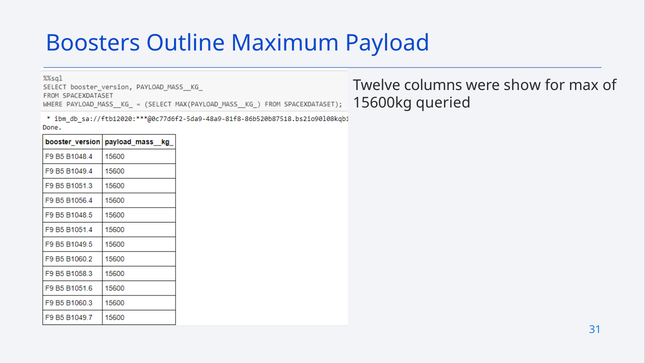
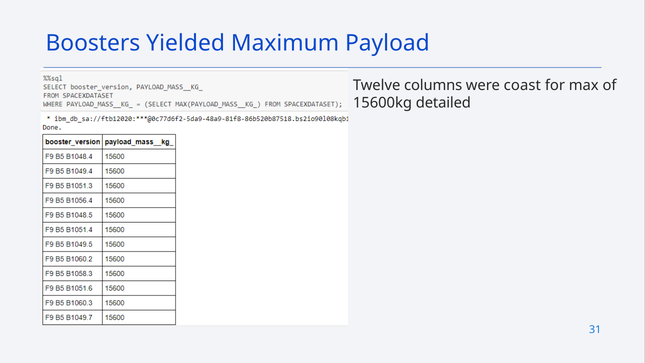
Outline: Outline -> Yielded (186, 43)
show: show -> coast (522, 85)
queried: queried -> detailed (443, 103)
